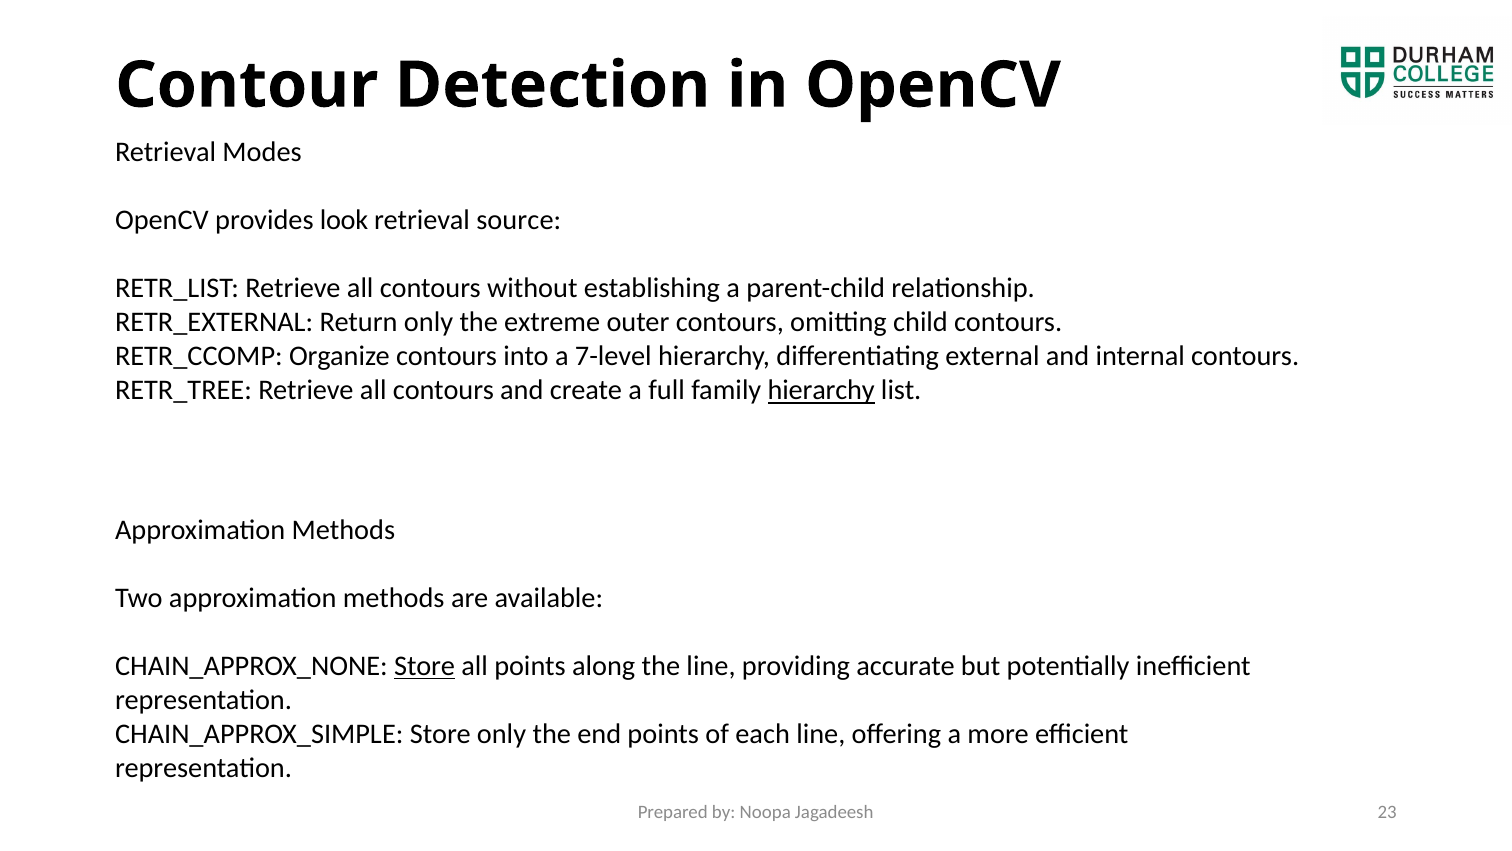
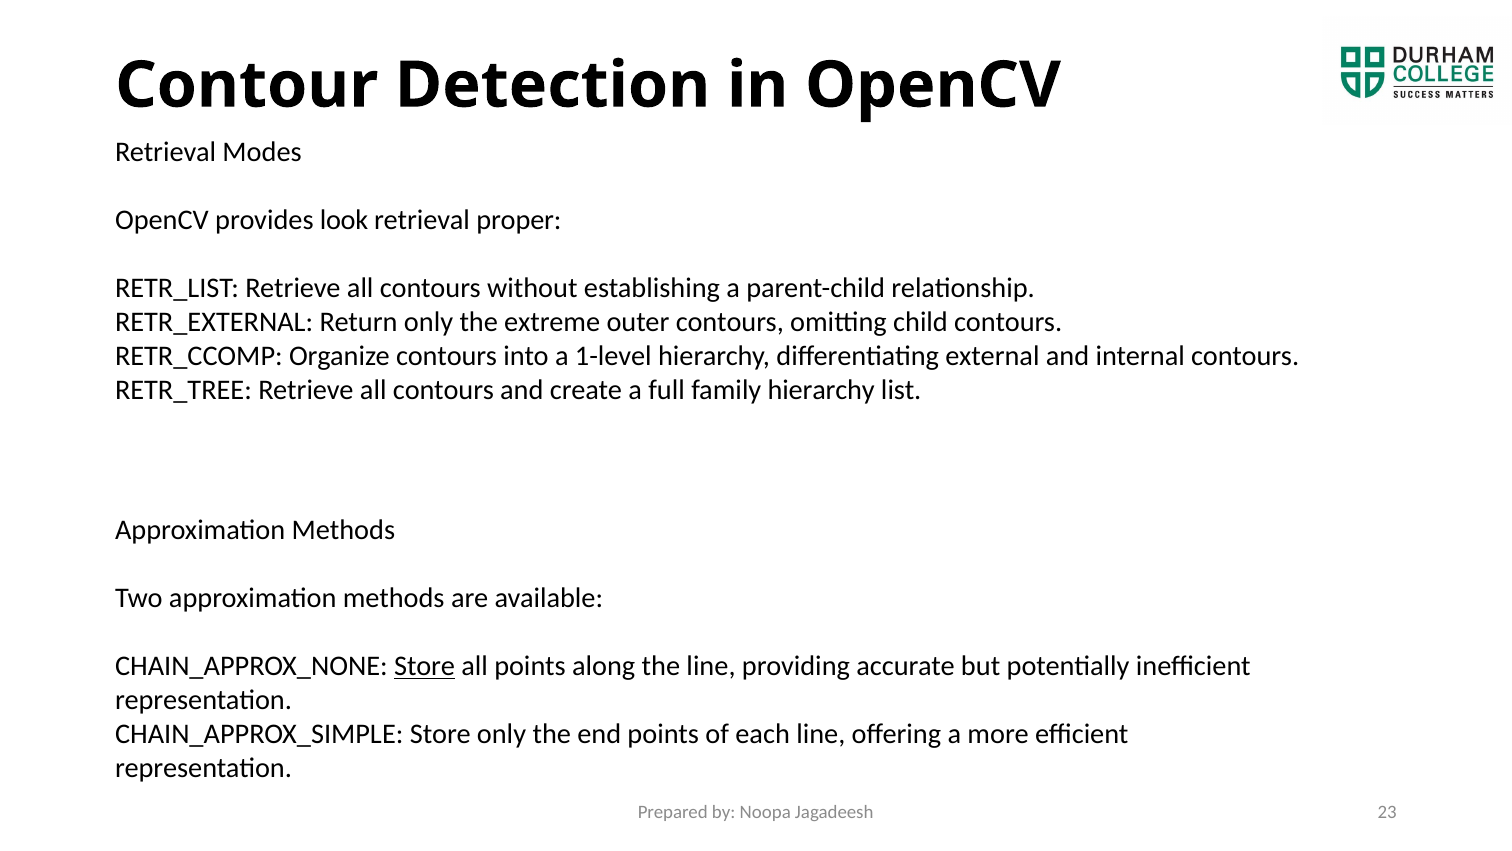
source: source -> proper (519, 220)
7-level: 7-level -> 1-level (613, 356)
hierarchy underline: present -> none (821, 390)
